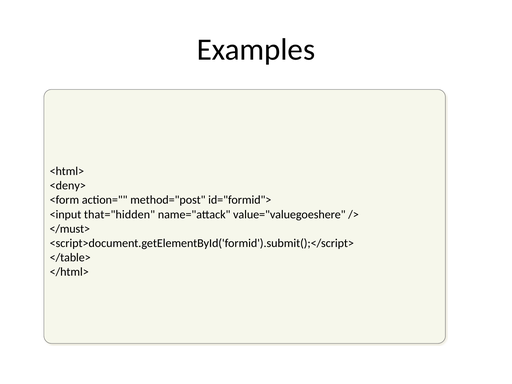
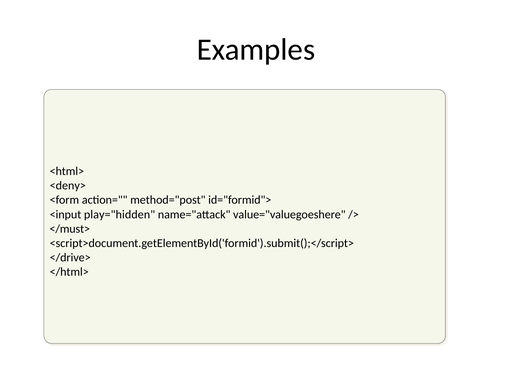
that="hidden: that="hidden -> play="hidden (120, 214)
</table>: </table> -> </drive> (70, 258)
